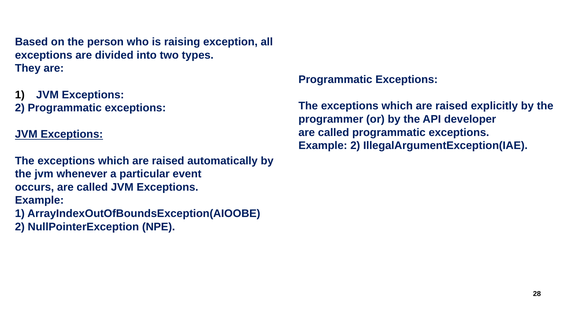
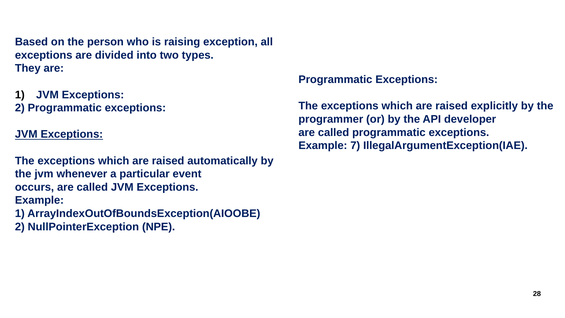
Example 2: 2 -> 7 (355, 146)
